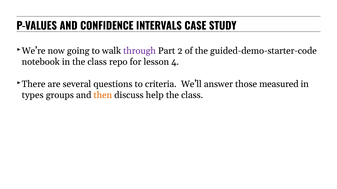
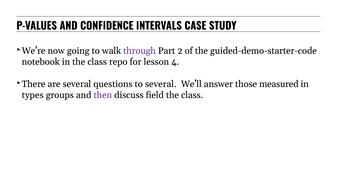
to criteria: criteria -> several (161, 84)
then colour: orange -> purple (103, 95)
help: help -> field (155, 95)
